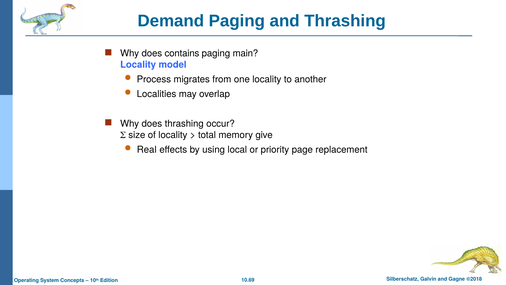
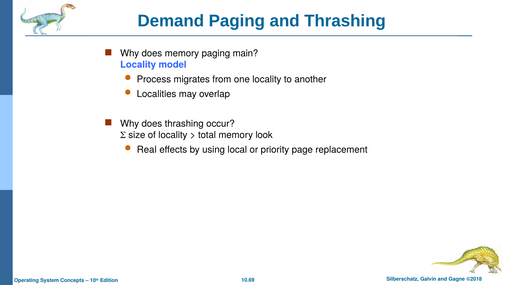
does contains: contains -> memory (182, 53)
give: give -> look (264, 135)
